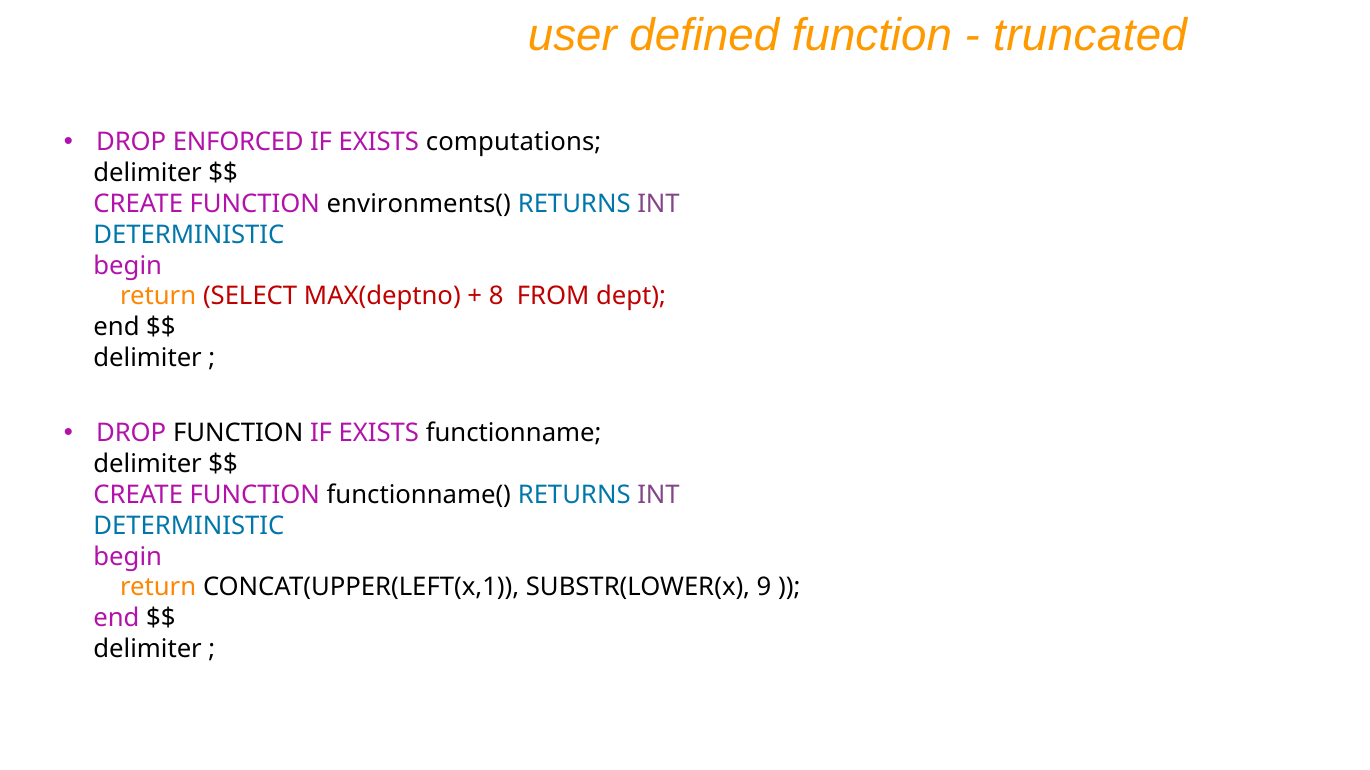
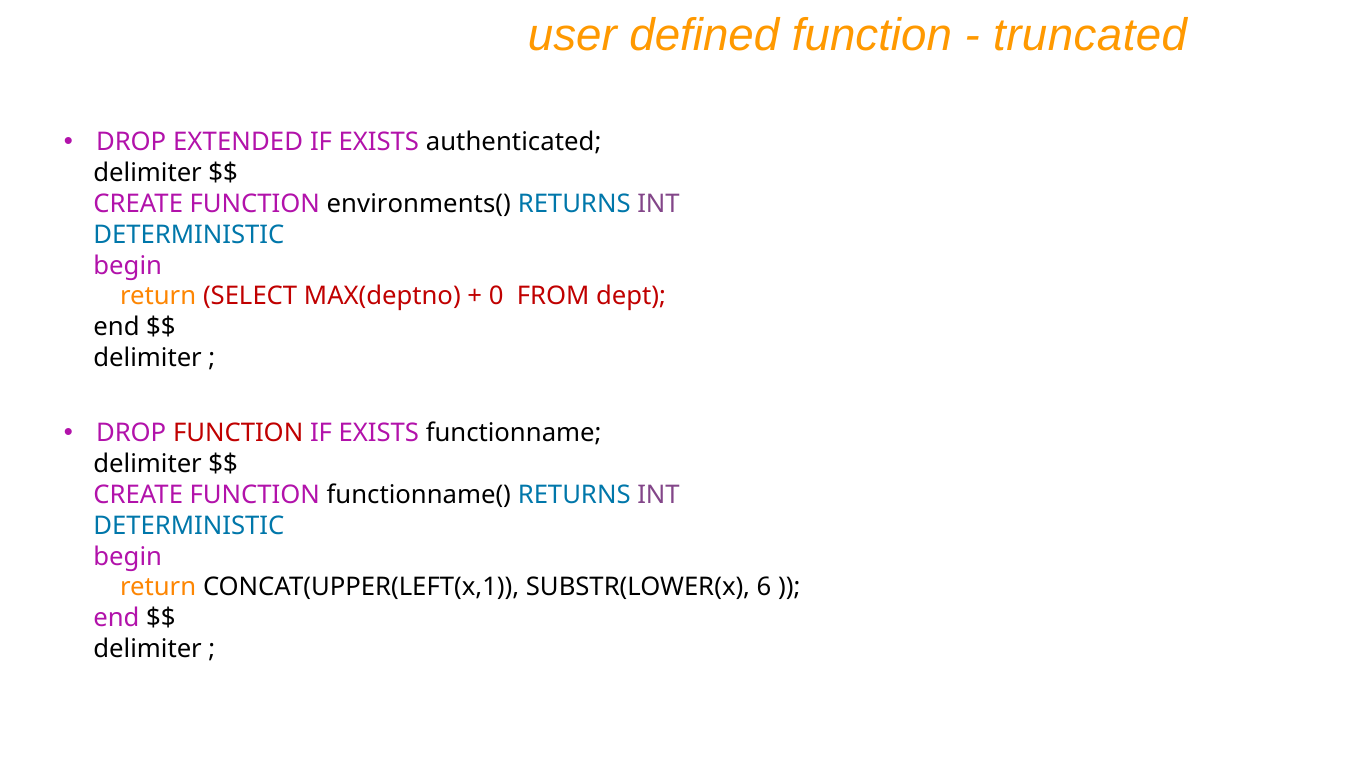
ENFORCED: ENFORCED -> EXTENDED (238, 143)
computations: computations -> authenticated (514, 143)
8: 8 -> 0 (496, 297)
FUNCTION colour: black -> red (238, 434)
9: 9 -> 6 (764, 588)
